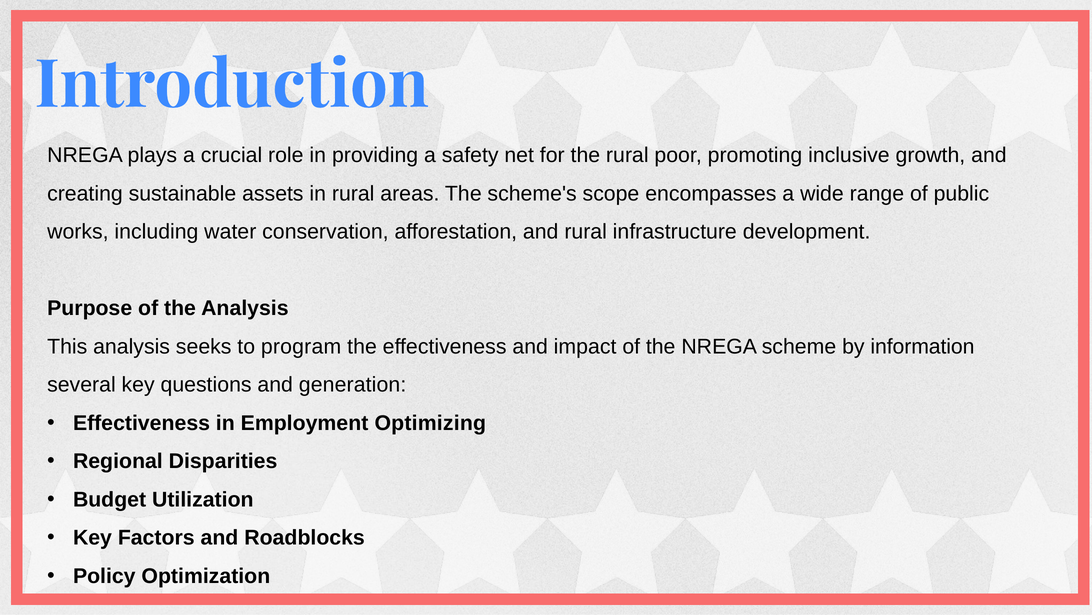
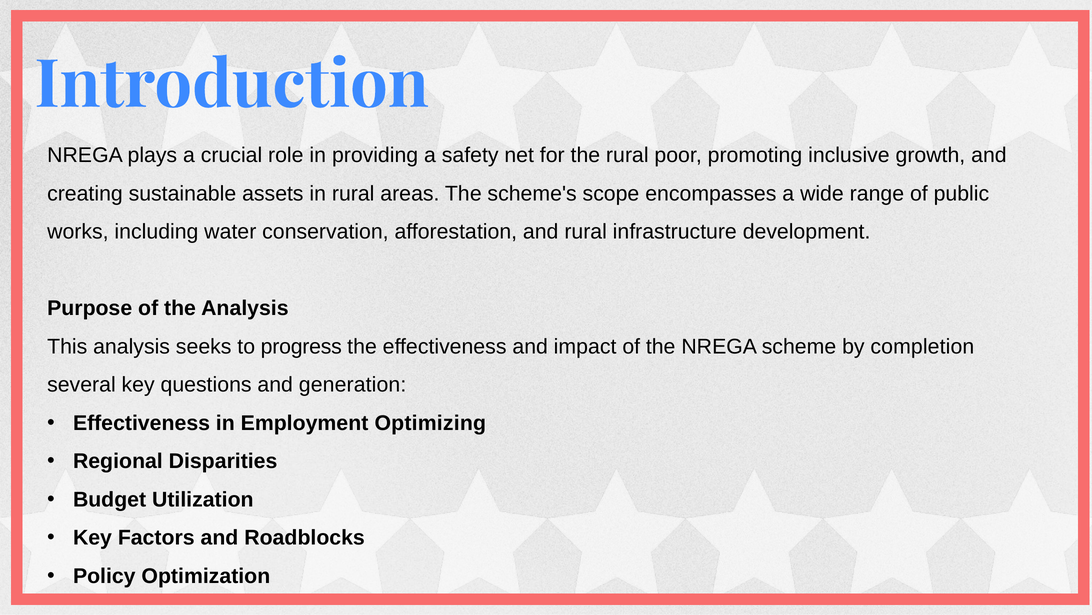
program: program -> progress (301, 346)
information: information -> completion (922, 346)
